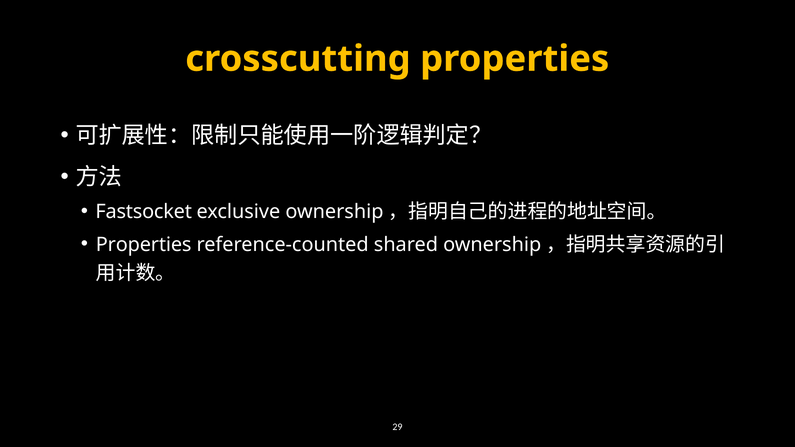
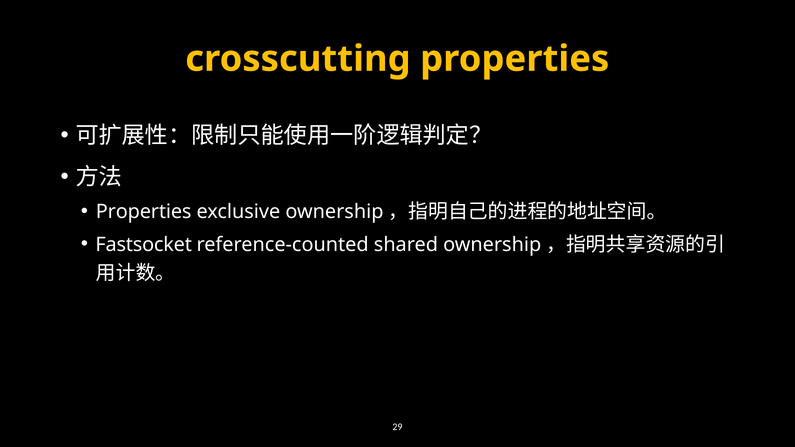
Fastsocket: Fastsocket -> Properties (144, 212)
Properties: Properties -> Fastsocket (144, 245)
